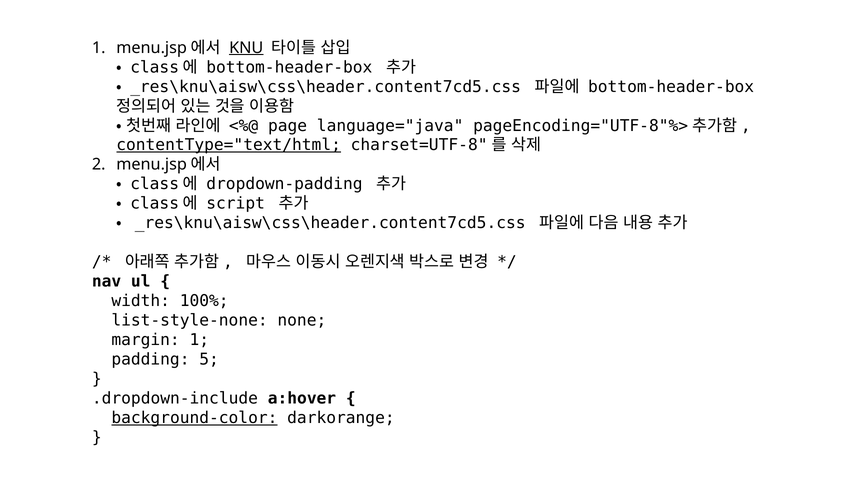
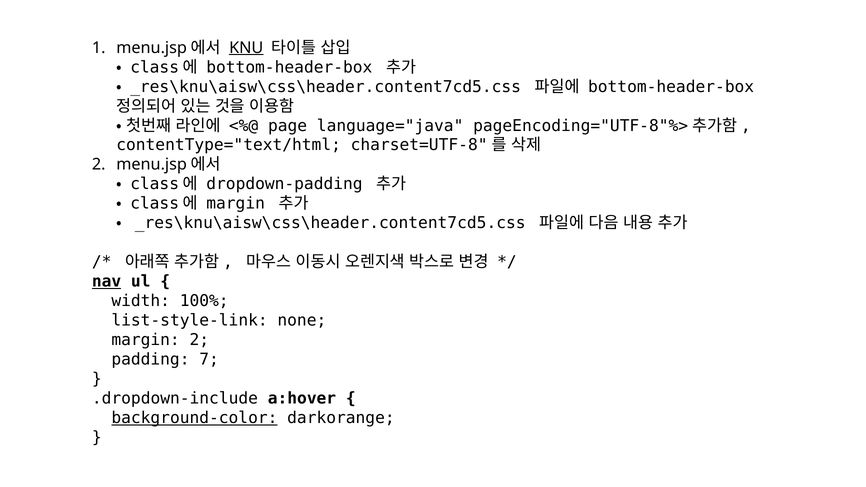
contentType="text/html underline: present -> none (229, 145)
script: script -> margin (236, 204)
nav underline: none -> present (107, 282)
list-style-none: list-style-none -> list-style-link (190, 321)
margin 1: 1 -> 2 (199, 340)
5: 5 -> 7 (209, 360)
